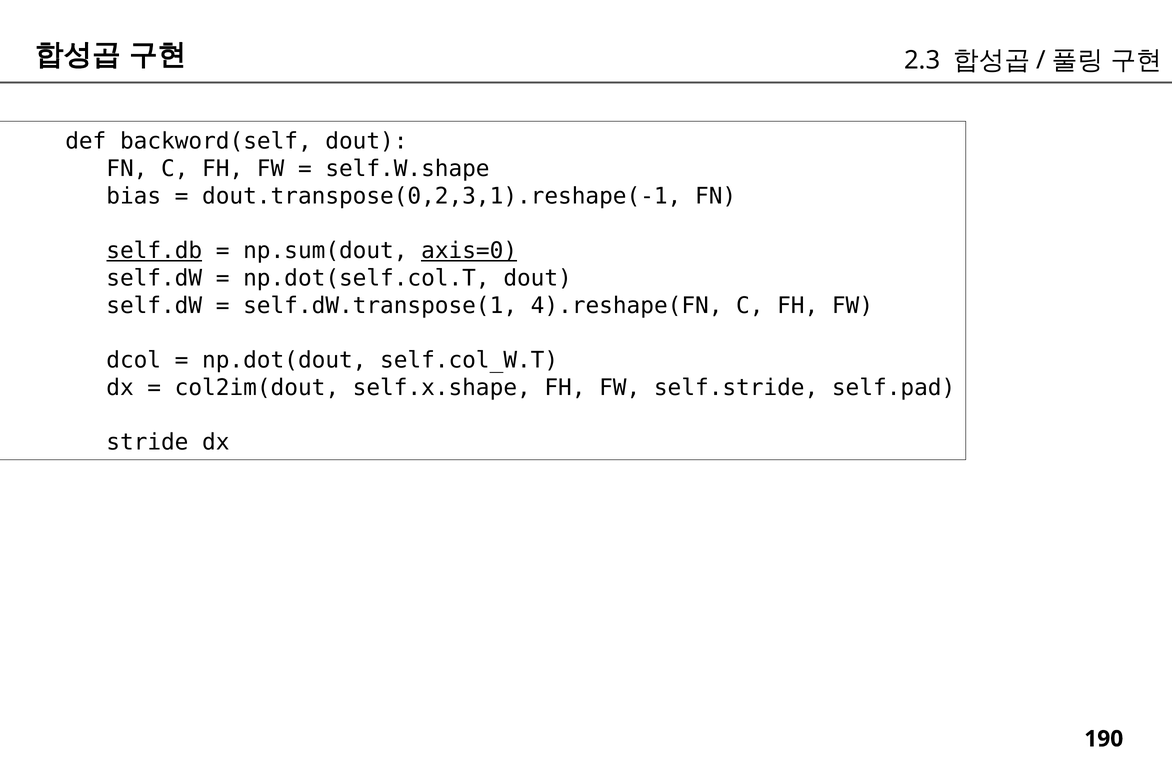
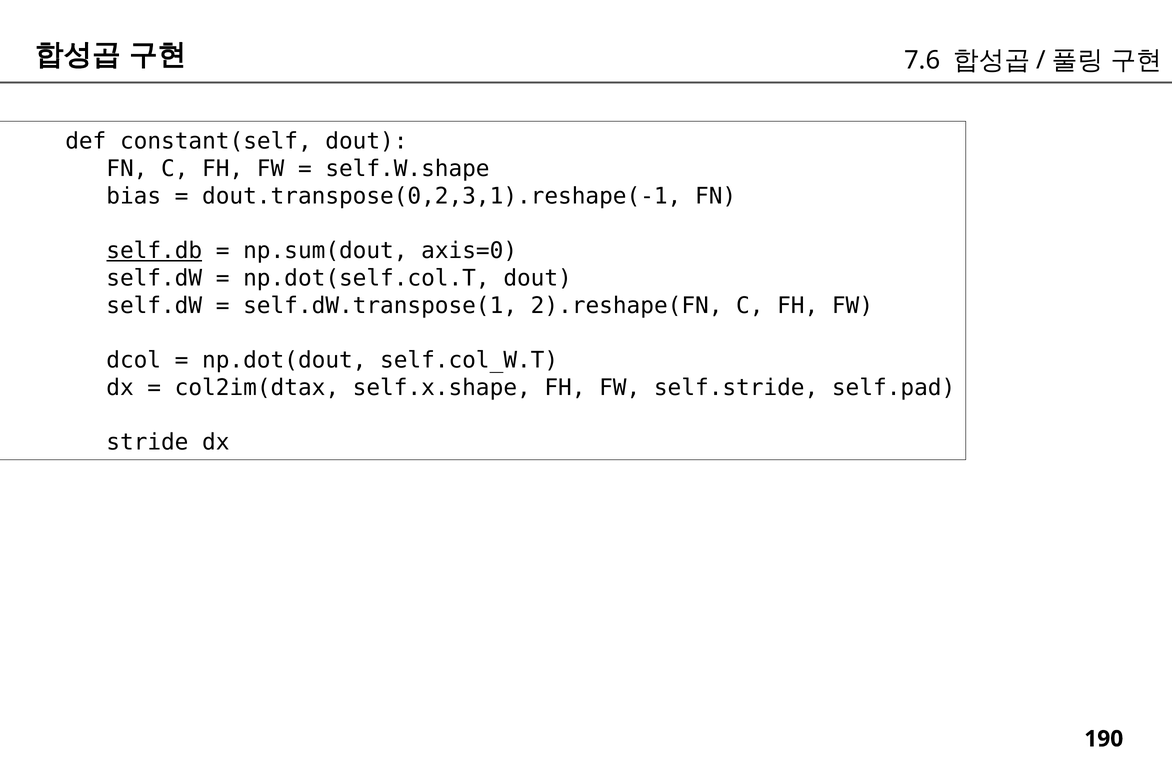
2.3: 2.3 -> 7.6 (922, 60)
backword(self: backword(self -> constant(self (216, 141)
axis=0 underline: present -> none (469, 251)
4).reshape(FN: 4).reshape(FN -> 2).reshape(FN (627, 306)
col2im(dout: col2im(dout -> col2im(dtax (257, 388)
